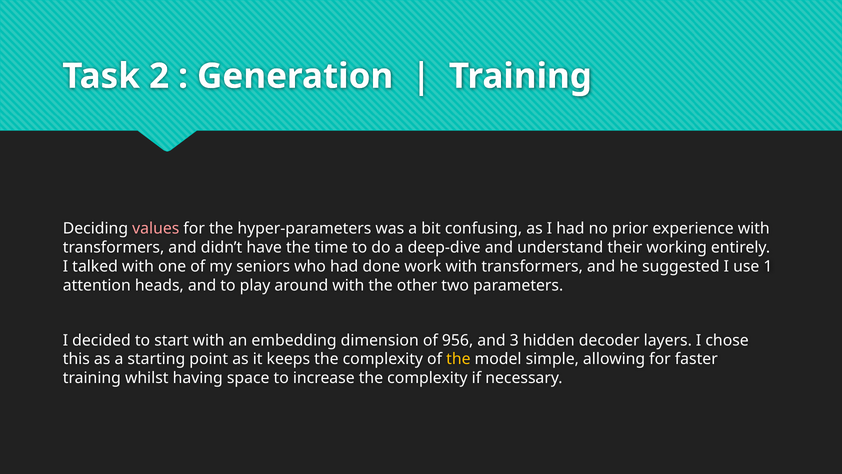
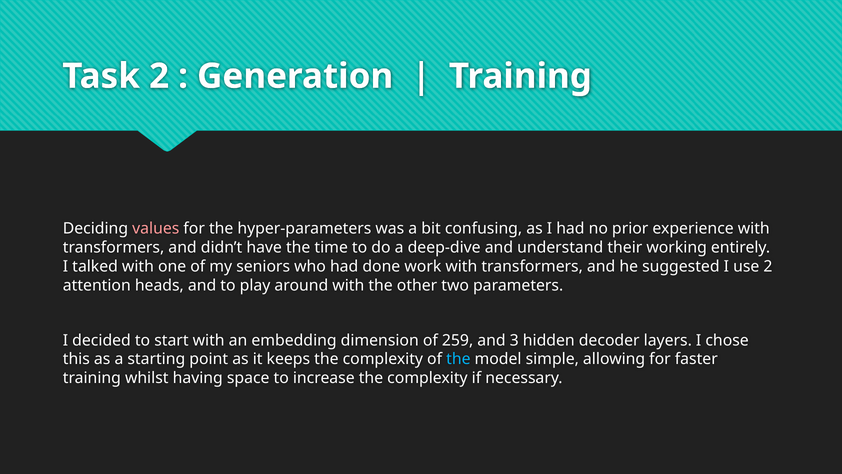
use 1: 1 -> 2 (768, 266)
956: 956 -> 259 (458, 340)
the colour: yellow -> light blue (458, 359)
